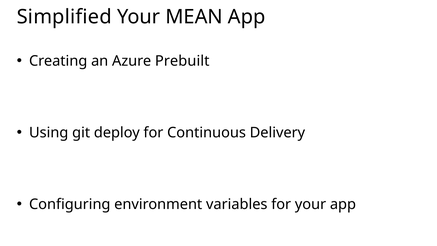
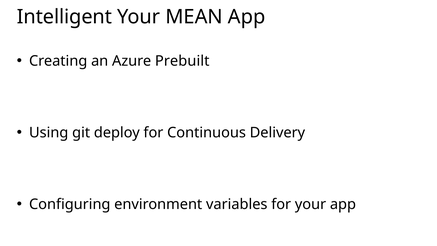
Simplified: Simplified -> Intelligent (64, 17)
